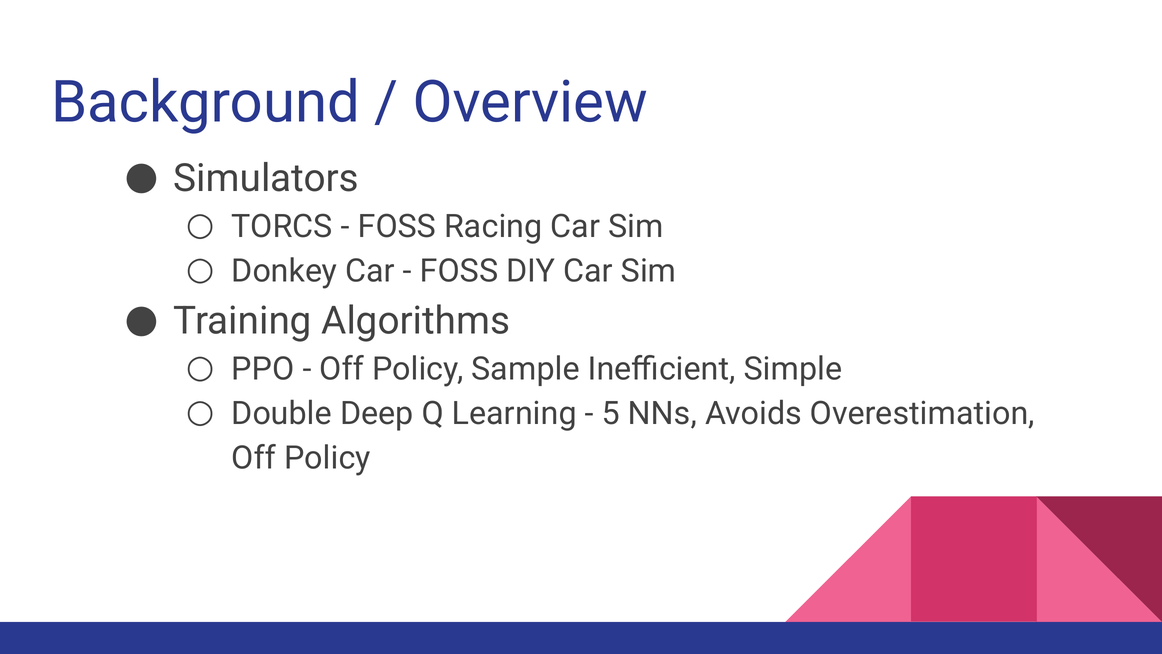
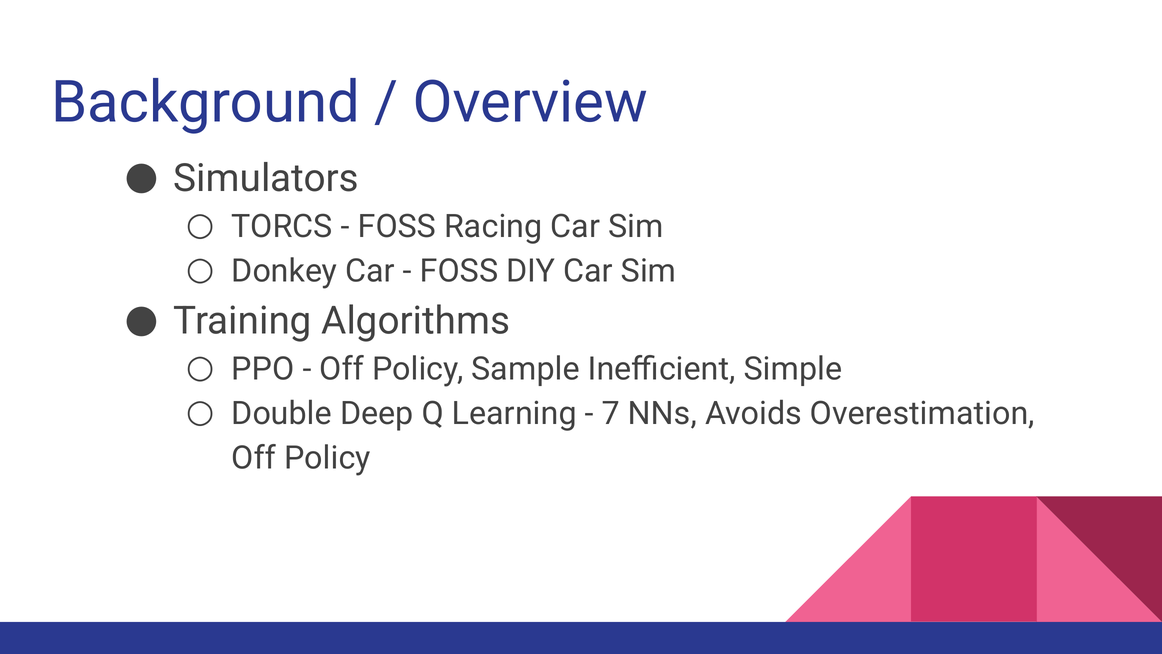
5: 5 -> 7 (611, 413)
